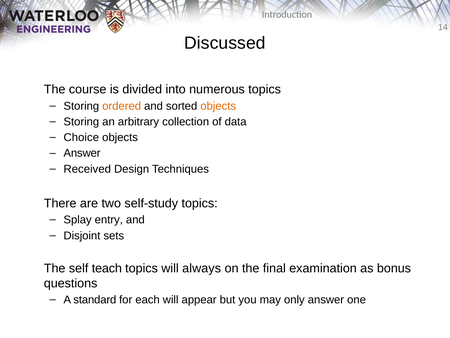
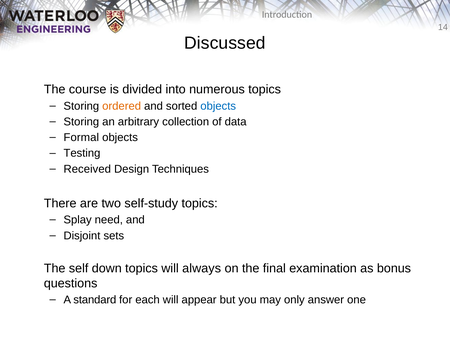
objects colour: orange -> blue (218, 106)
Choice: Choice -> Formal (81, 137)
Answer: Answer -> Testing (82, 153)
entry: entry -> need (109, 220)
teach: teach -> down (107, 268)
